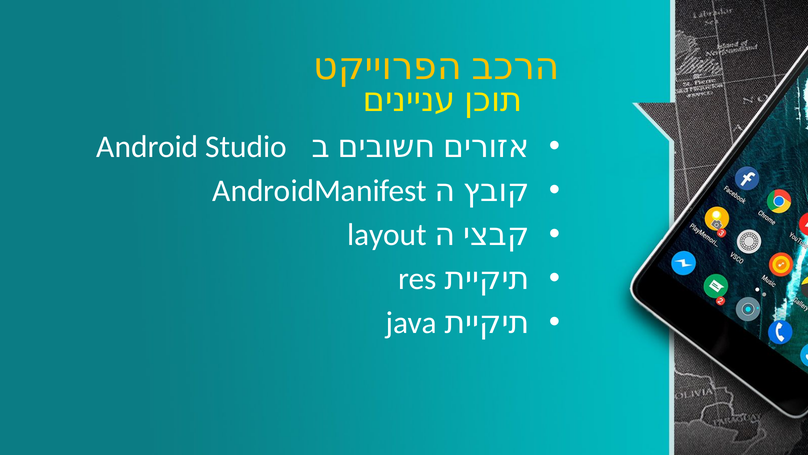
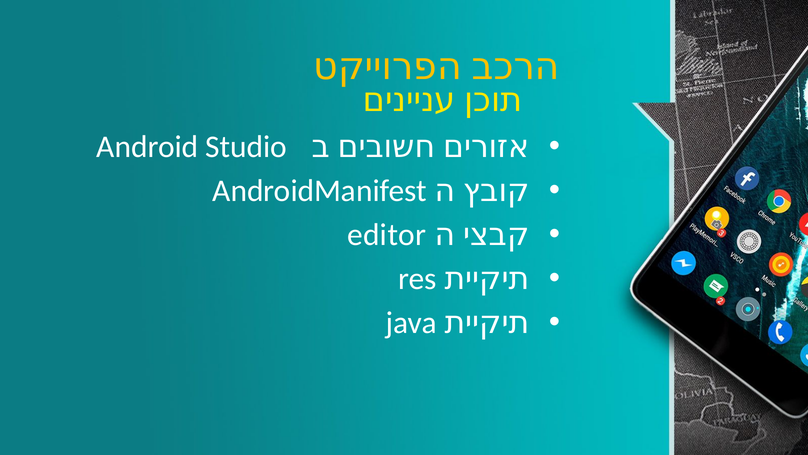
layout: layout -> editor (387, 235)
